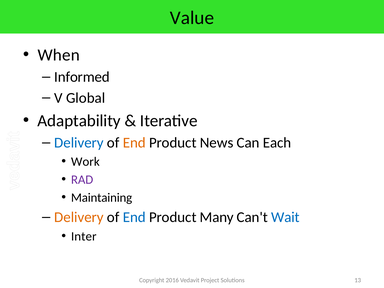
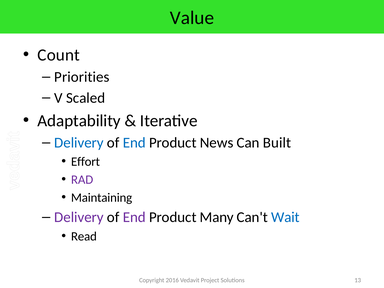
When: When -> Count (59, 55)
Informed: Informed -> Priorities (82, 77)
Global: Global -> Scaled (86, 98)
End colour: orange -> blue (134, 143)
Each: Each -> Built (277, 143)
Work: Work -> Effort (85, 162)
Delivery colour: orange -> purple (79, 217)
End colour: blue -> purple (134, 217)
Inter: Inter -> Read (84, 236)
